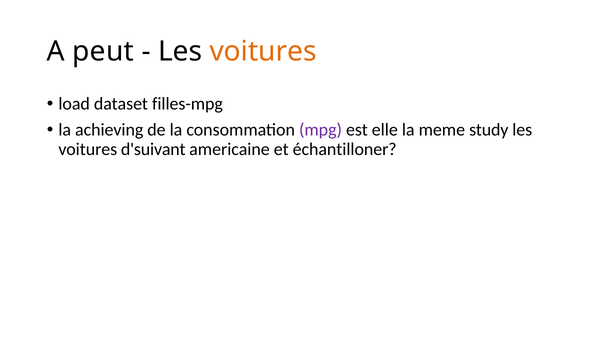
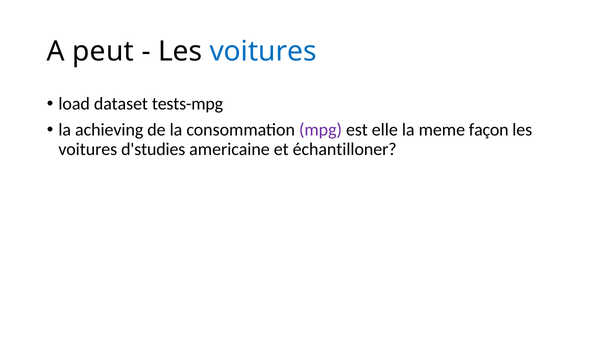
voitures colour: orange -> blue (263, 52)
filles-mpg: filles-mpg -> tests-mpg (188, 104)
study: study -> façon (489, 130)
d'suivant: d'suivant -> d'studies (153, 149)
